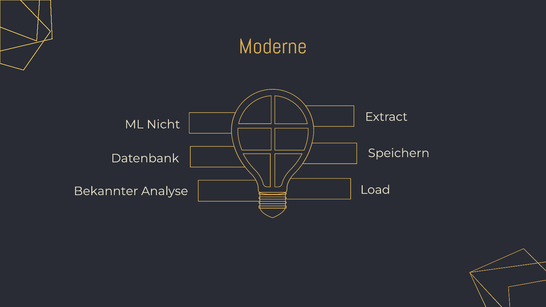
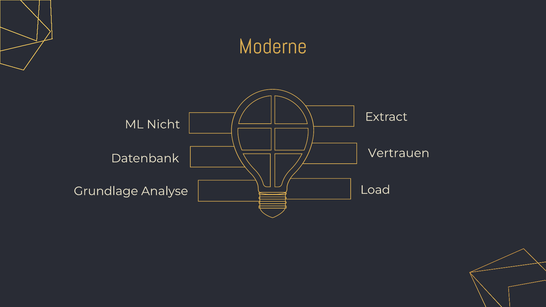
Speichern: Speichern -> Vertrauen (399, 153)
Bekannter: Bekannter -> Grundlage (106, 191)
